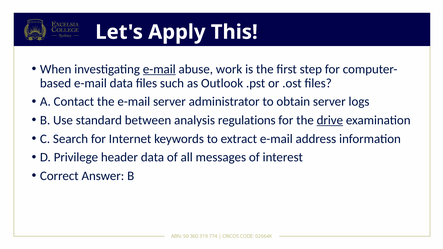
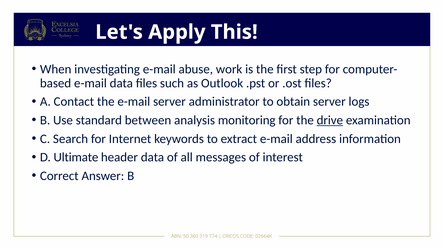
e-mail underline: present -> none (159, 69)
regulations: regulations -> monitoring (247, 120)
Privilege: Privilege -> Ultimate (76, 157)
